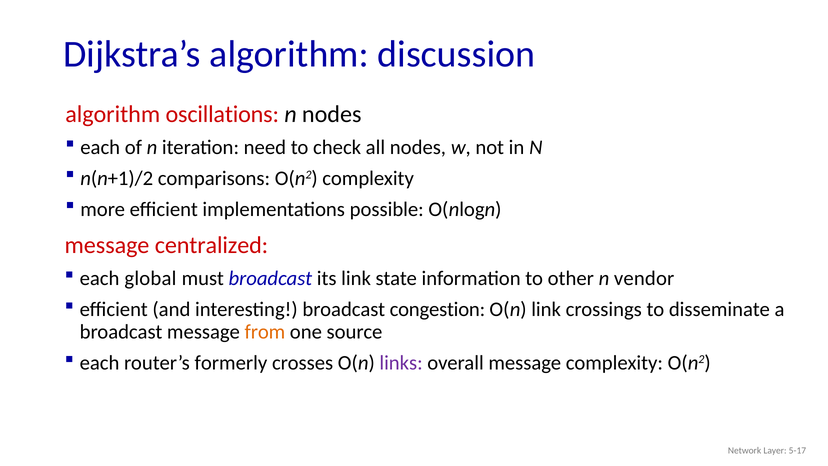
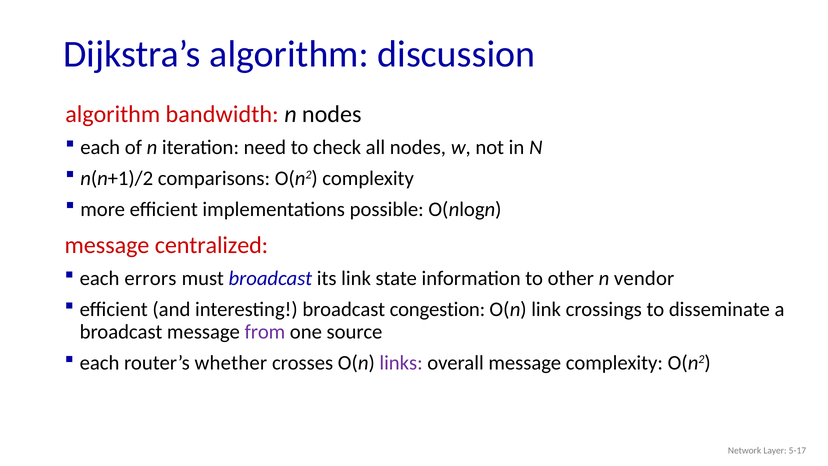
oscillations: oscillations -> bandwidth (222, 114)
global: global -> errors (150, 278)
from colour: orange -> purple (265, 332)
formerly: formerly -> whether (231, 363)
